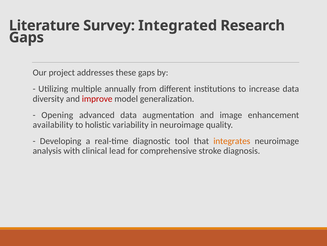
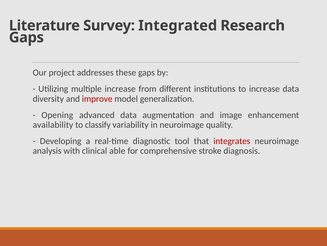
multiple annually: annually -> increase (120, 89)
holistic: holistic -> classify (98, 124)
integrates colour: orange -> red (232, 141)
lead: lead -> able (117, 150)
